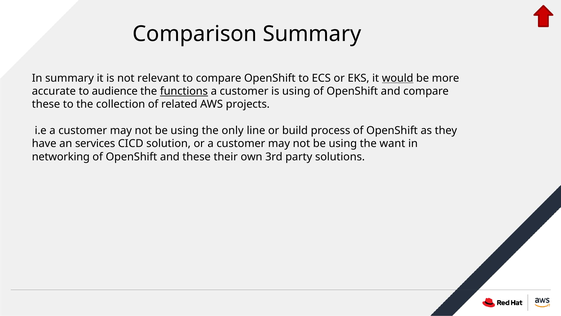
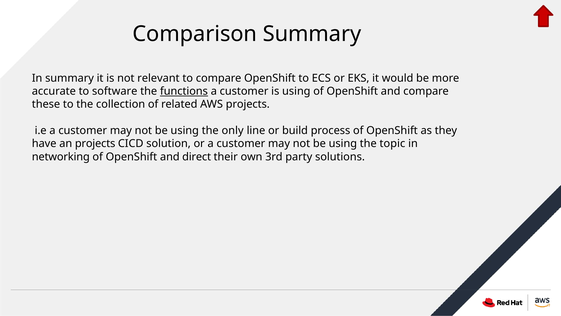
would underline: present -> none (398, 78)
audience: audience -> software (115, 91)
an services: services -> projects (95, 144)
want: want -> topic (392, 144)
and these: these -> direct (197, 157)
